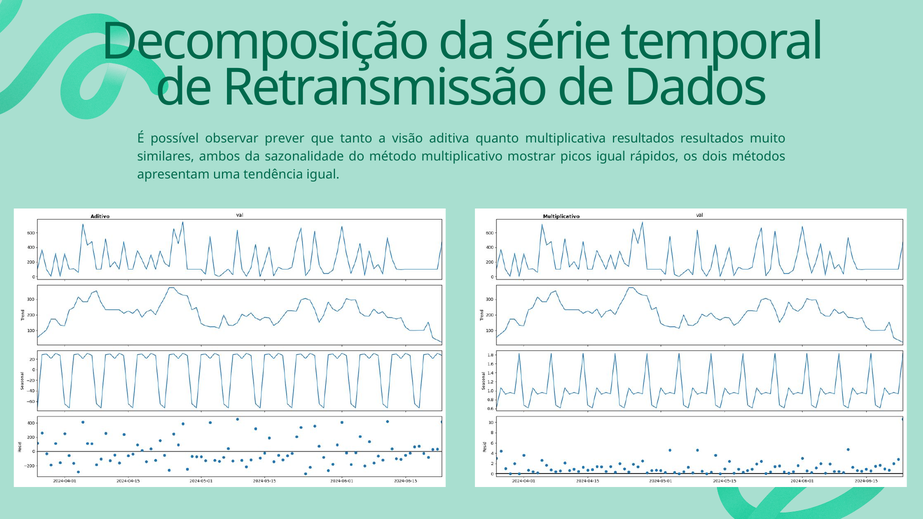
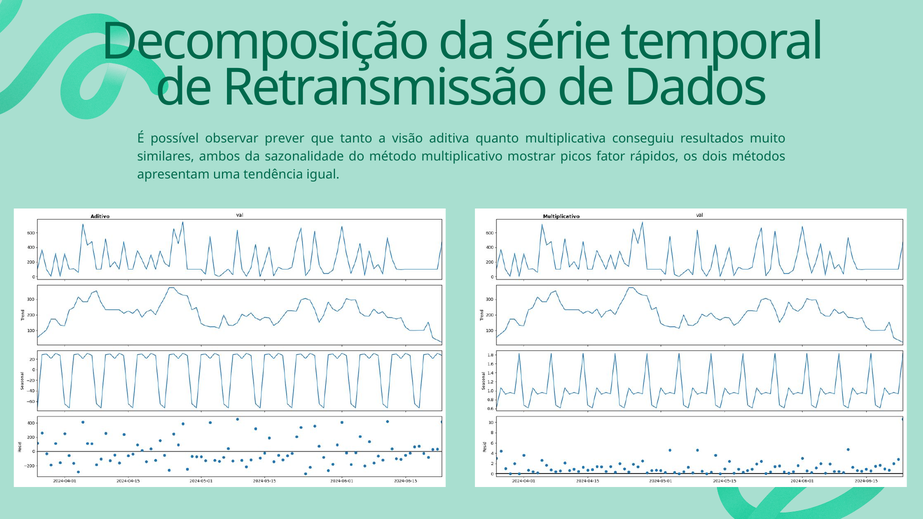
multiplicativa resultados: resultados -> conseguiu (643, 139)
picos igual: igual -> fator (611, 157)
